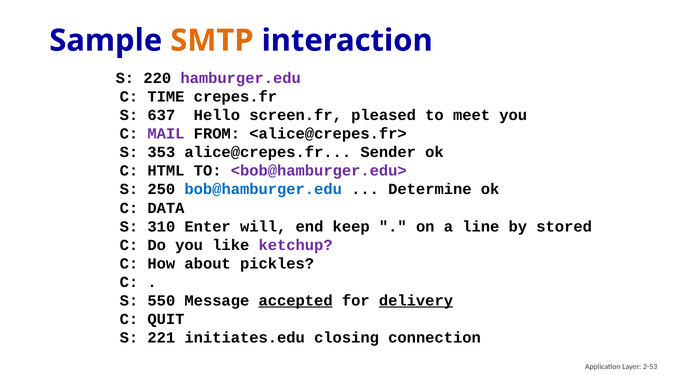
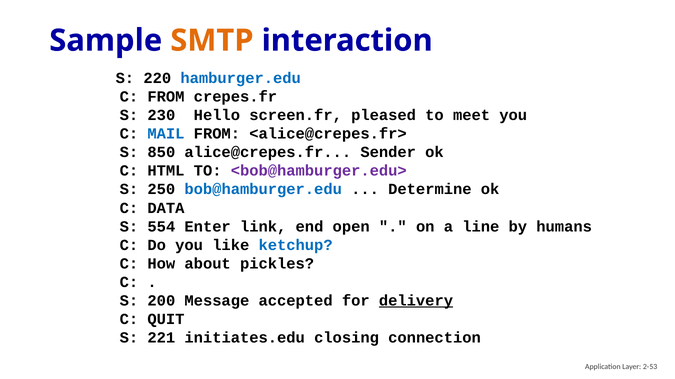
hamburger.edu colour: purple -> blue (241, 78)
C TIME: TIME -> FROM (166, 97)
637: 637 -> 230 (161, 116)
MAIL colour: purple -> blue (166, 134)
353: 353 -> 850 (161, 153)
310: 310 -> 554 (161, 227)
will: will -> link (263, 227)
keep: keep -> open (351, 227)
stored: stored -> humans (564, 227)
ketchup colour: purple -> blue (296, 245)
550: 550 -> 200 (161, 301)
accepted underline: present -> none (296, 301)
